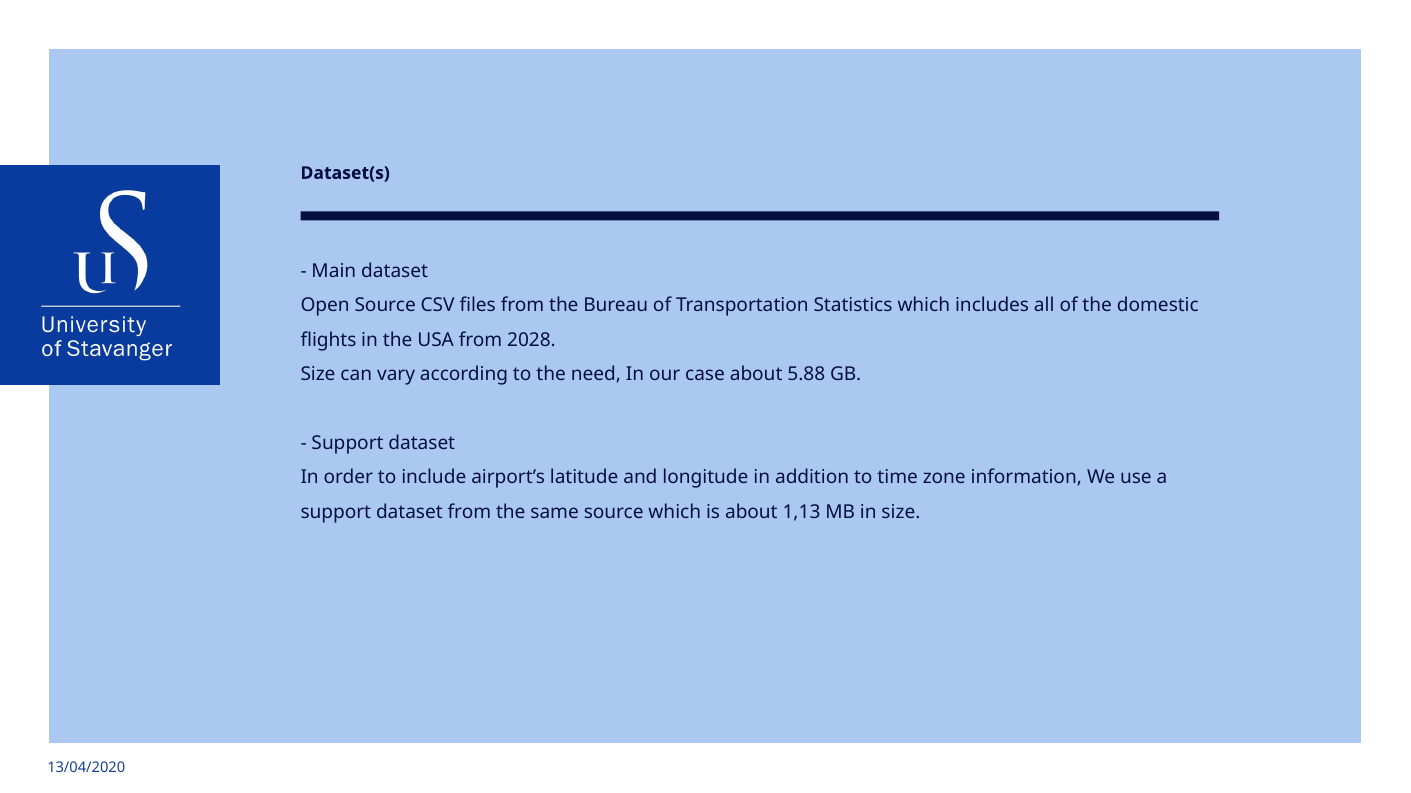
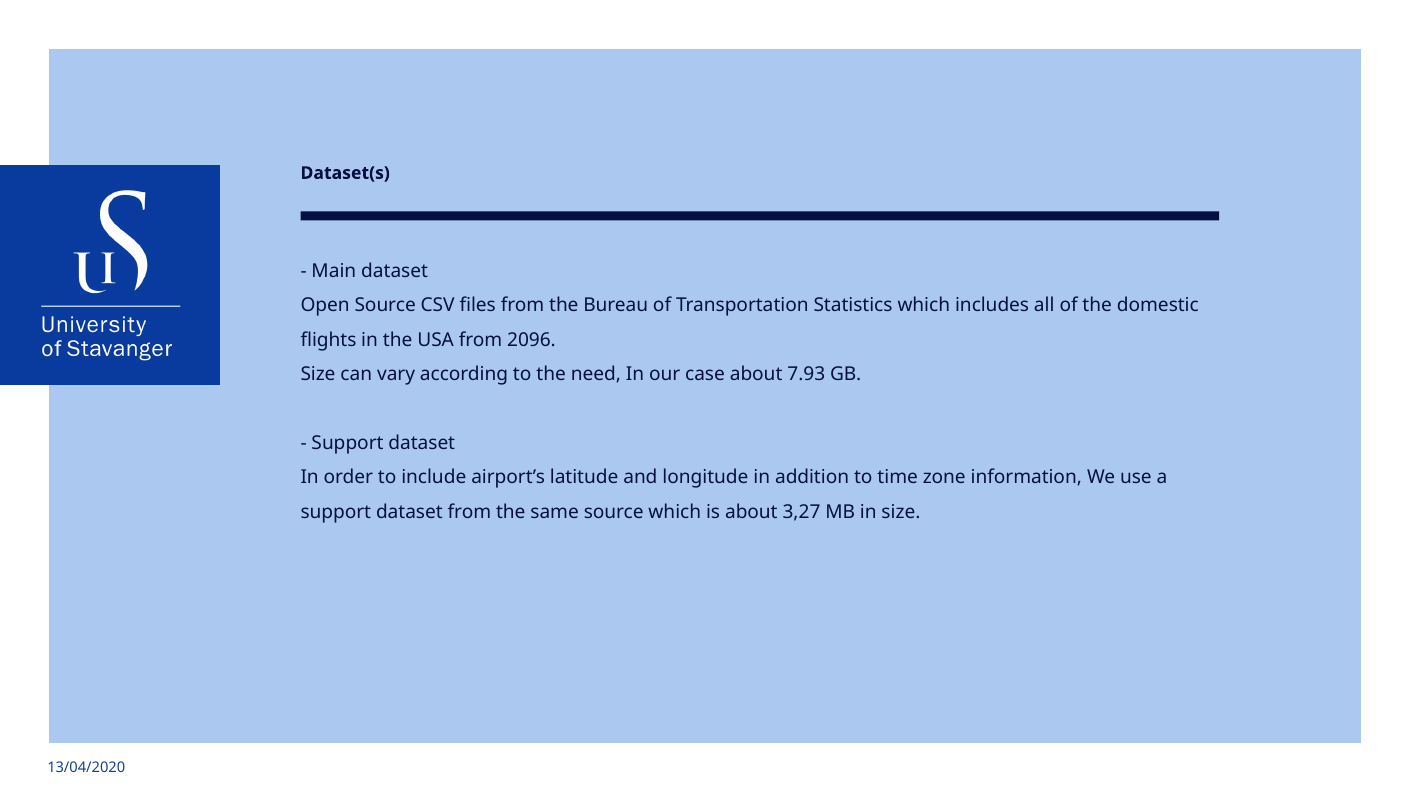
2028: 2028 -> 2096 (532, 340)
5.88: 5.88 -> 7.93 (806, 375)
1,13: 1,13 -> 3,27 (801, 512)
